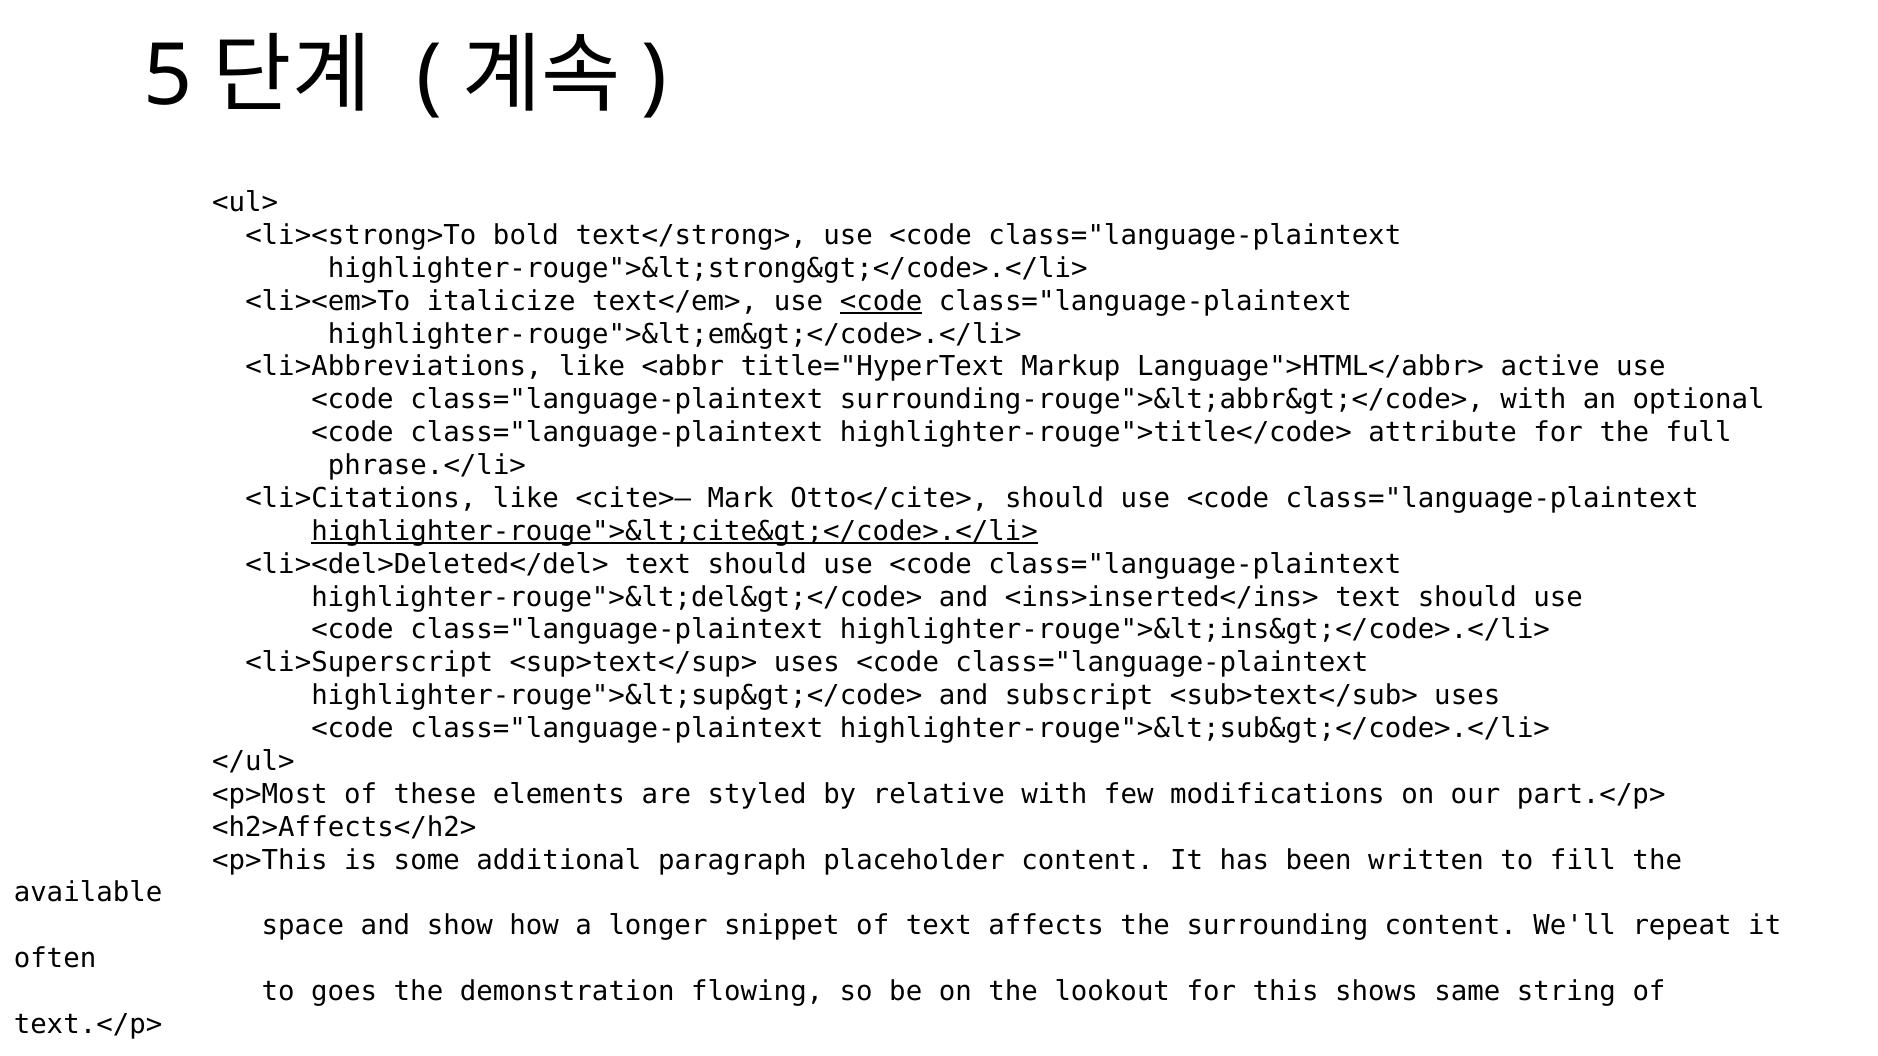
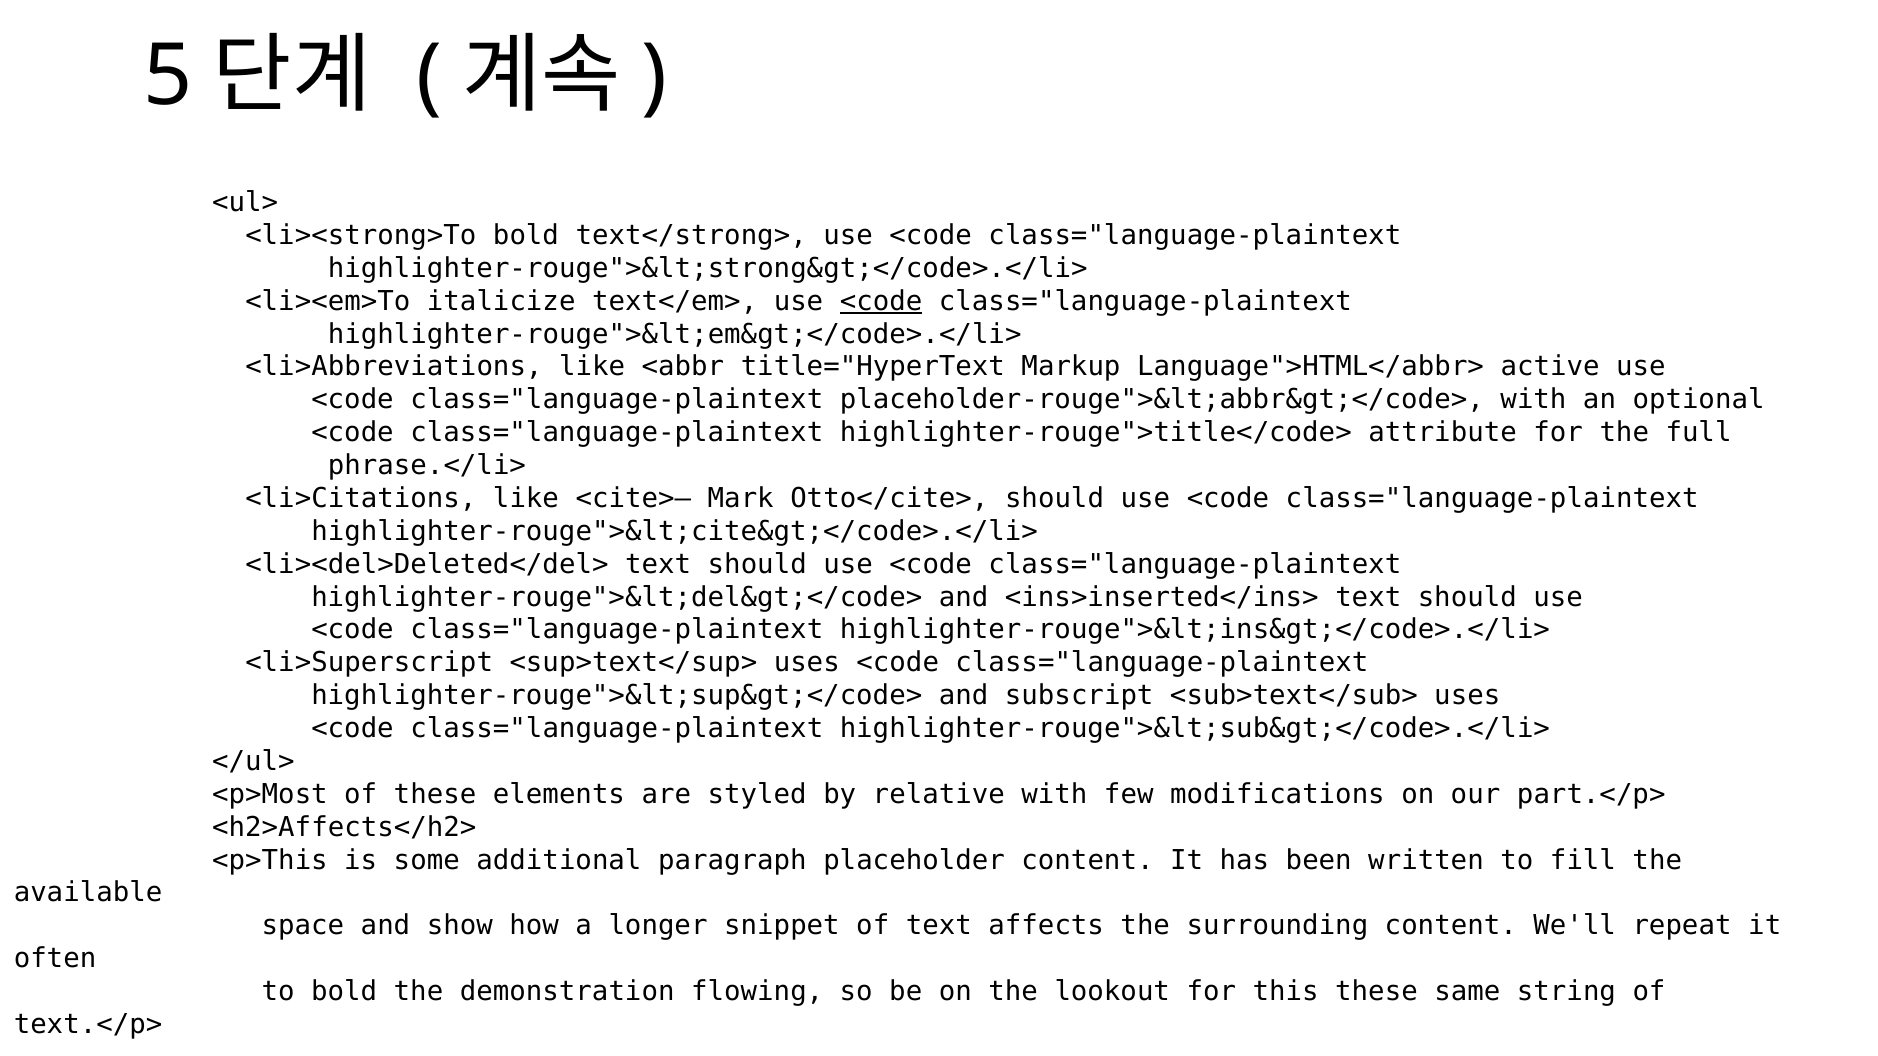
surrounding-rouge">&lt;abbr&gt;</code>: surrounding-rouge">&lt;abbr&gt;</code> -> placeholder-rouge">&lt;abbr&gt;</code> (1162, 400)
highlighter-rouge">&lt;cite&gt;</code>.</li> underline: present -> none (675, 531)
to goes: goes -> bold (344, 992)
this shows: shows -> these (1376, 992)
